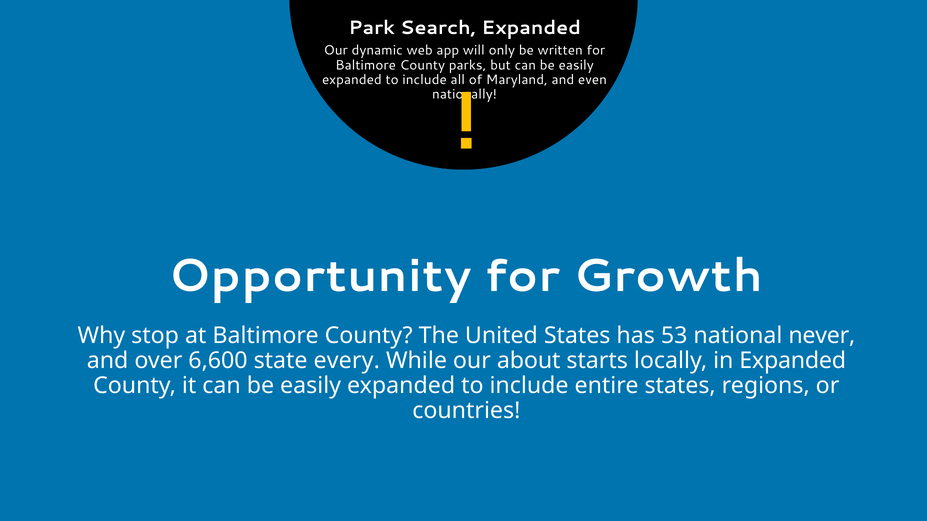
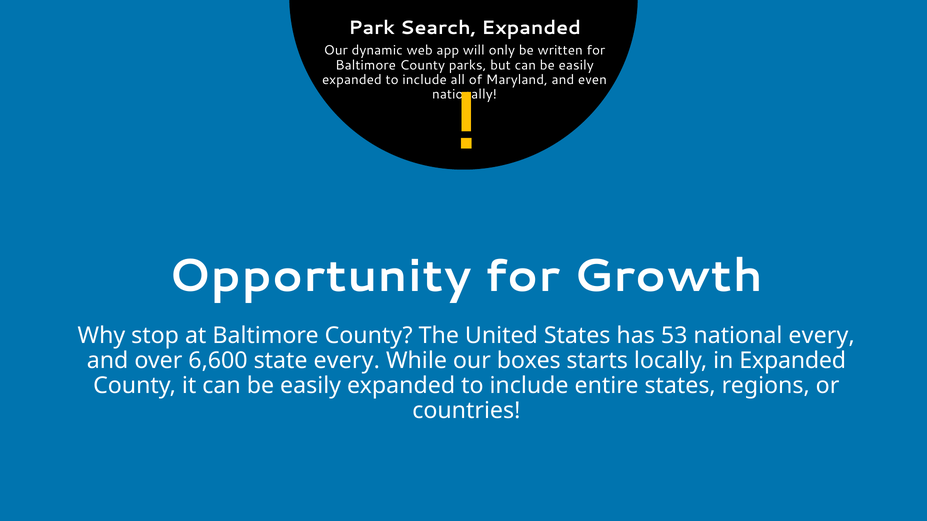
national never: never -> every (822, 336)
about: about -> boxes (529, 361)
